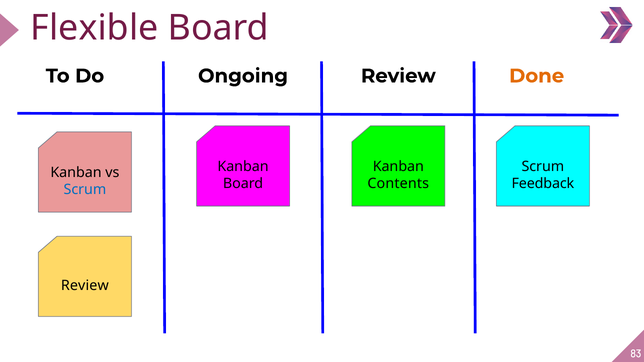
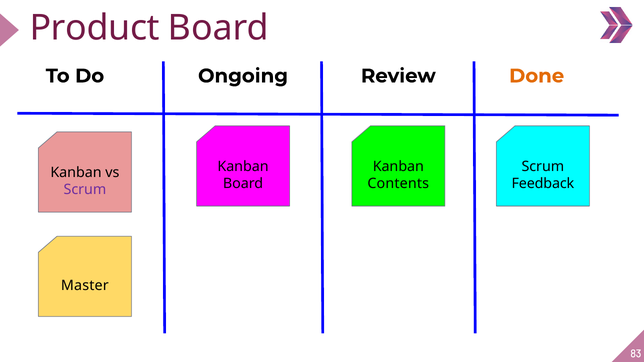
Flexible: Flexible -> Product (95, 28)
Scrum colour: blue -> purple (85, 190)
Review: Review -> Master (85, 286)
